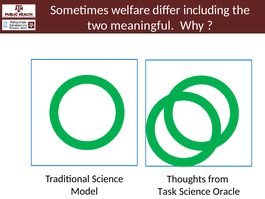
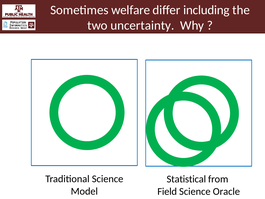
meaningful: meaningful -> uncertainty (142, 25)
Thoughts: Thoughts -> Statistical (186, 179)
Task: Task -> Field (167, 191)
